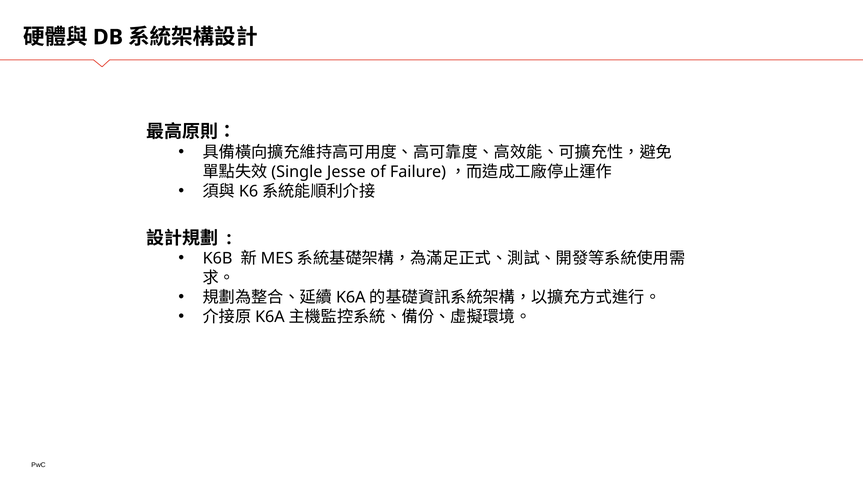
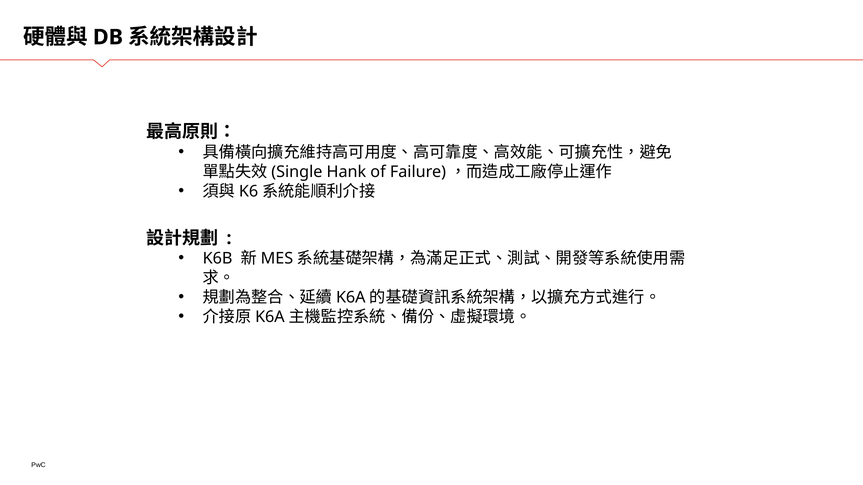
Jesse: Jesse -> Hank (346, 172)
